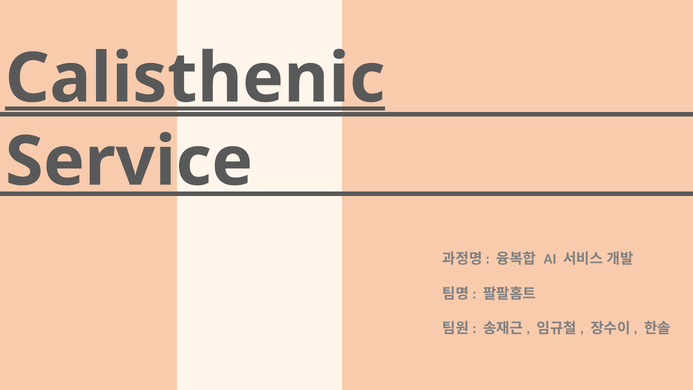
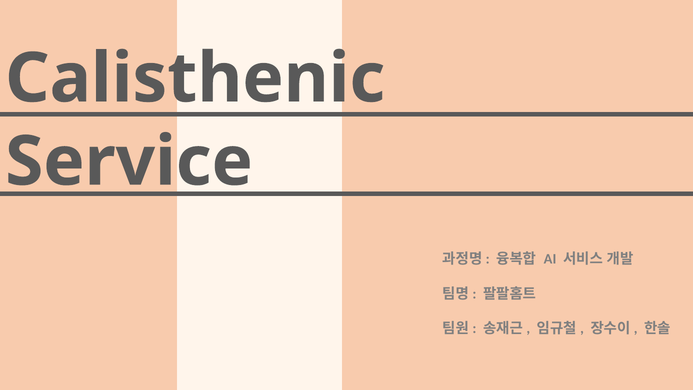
Calisthenic underline: present -> none (195, 79)
